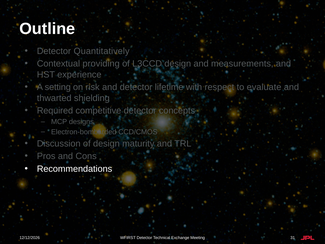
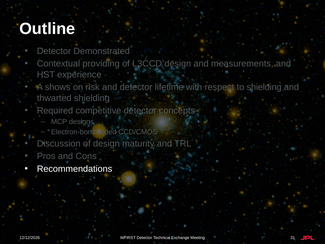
Quantitatively: Quantitatively -> Demonstrated (102, 51)
setting: setting -> shows (58, 87)
to evaluate: evaluate -> shielding (264, 87)
